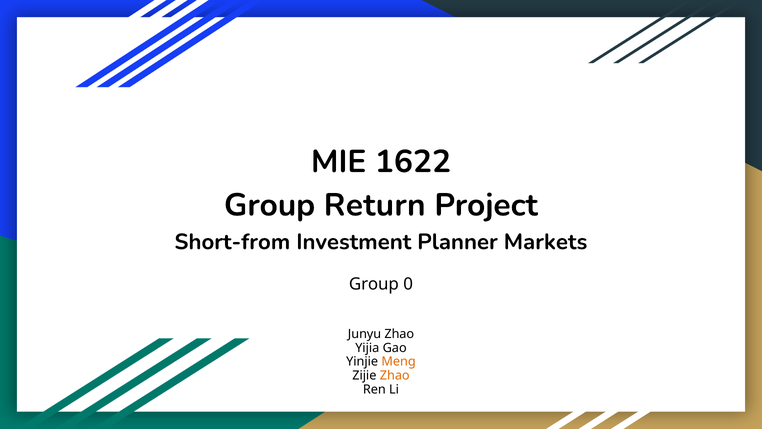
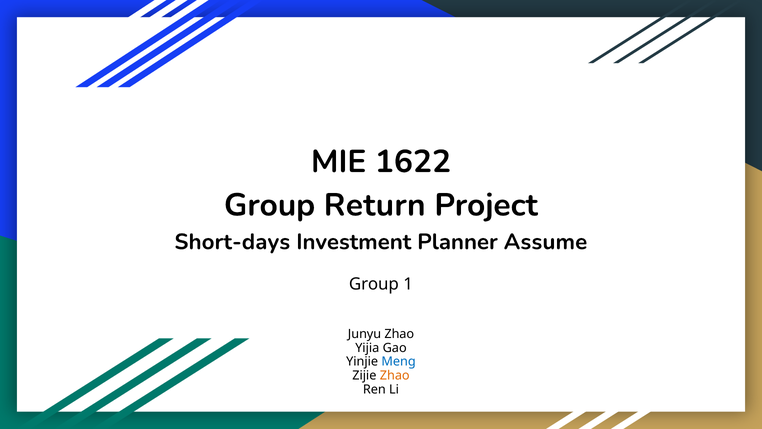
Short-from: Short-from -> Short-days (232, 242)
Markets: Markets -> Assume (545, 242)
0: 0 -> 1 (408, 284)
Meng colour: orange -> blue (399, 361)
